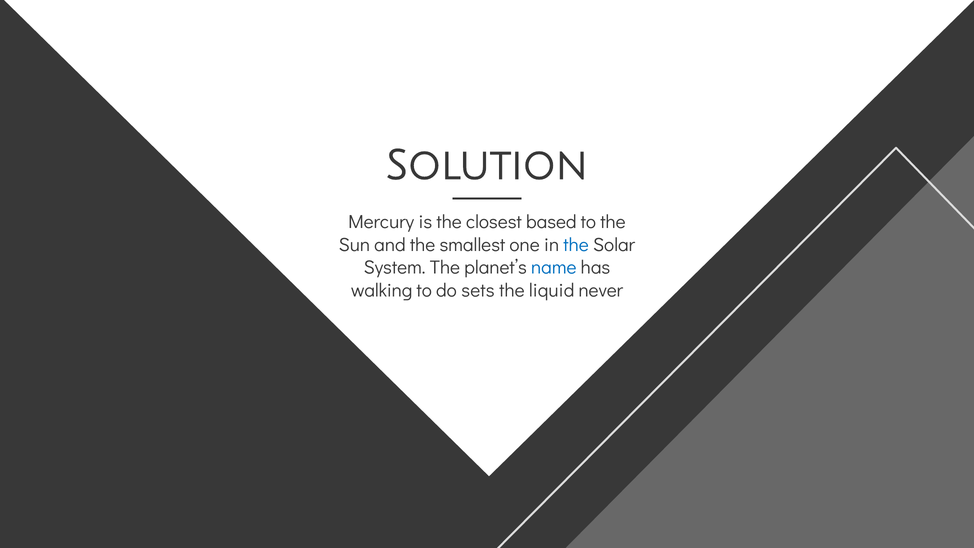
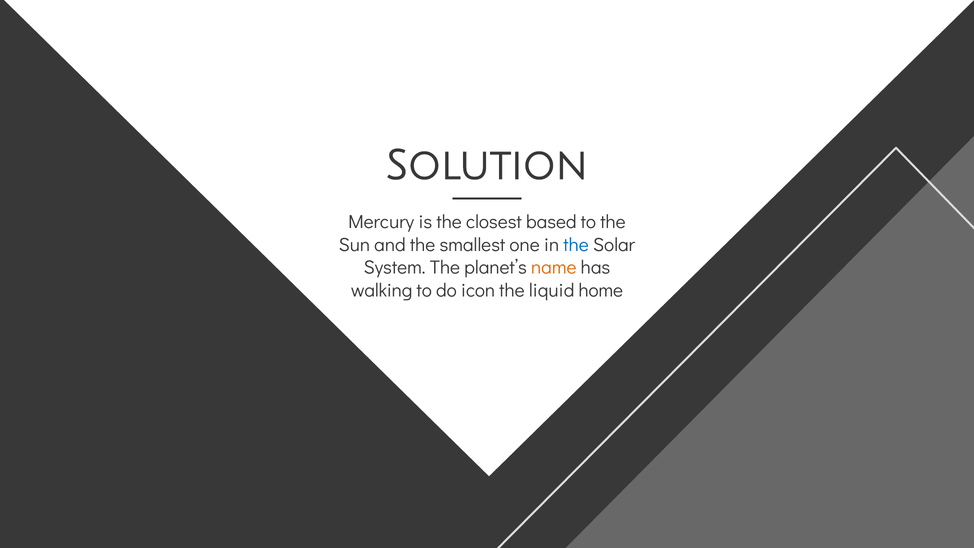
name colour: blue -> orange (554, 267)
sets: sets -> icon (478, 290)
never: never -> home (601, 290)
